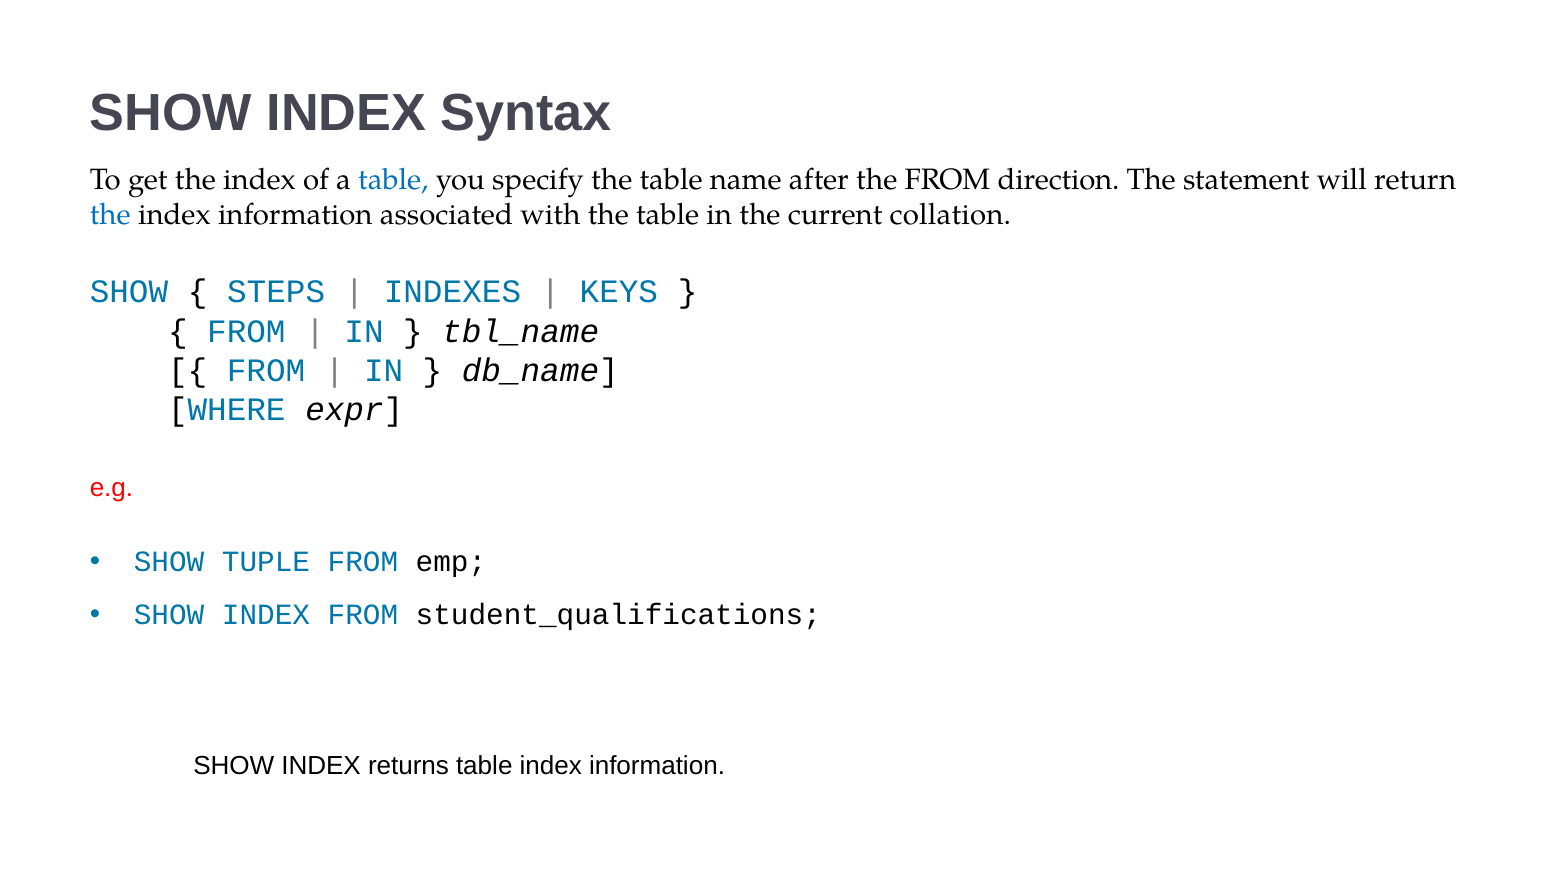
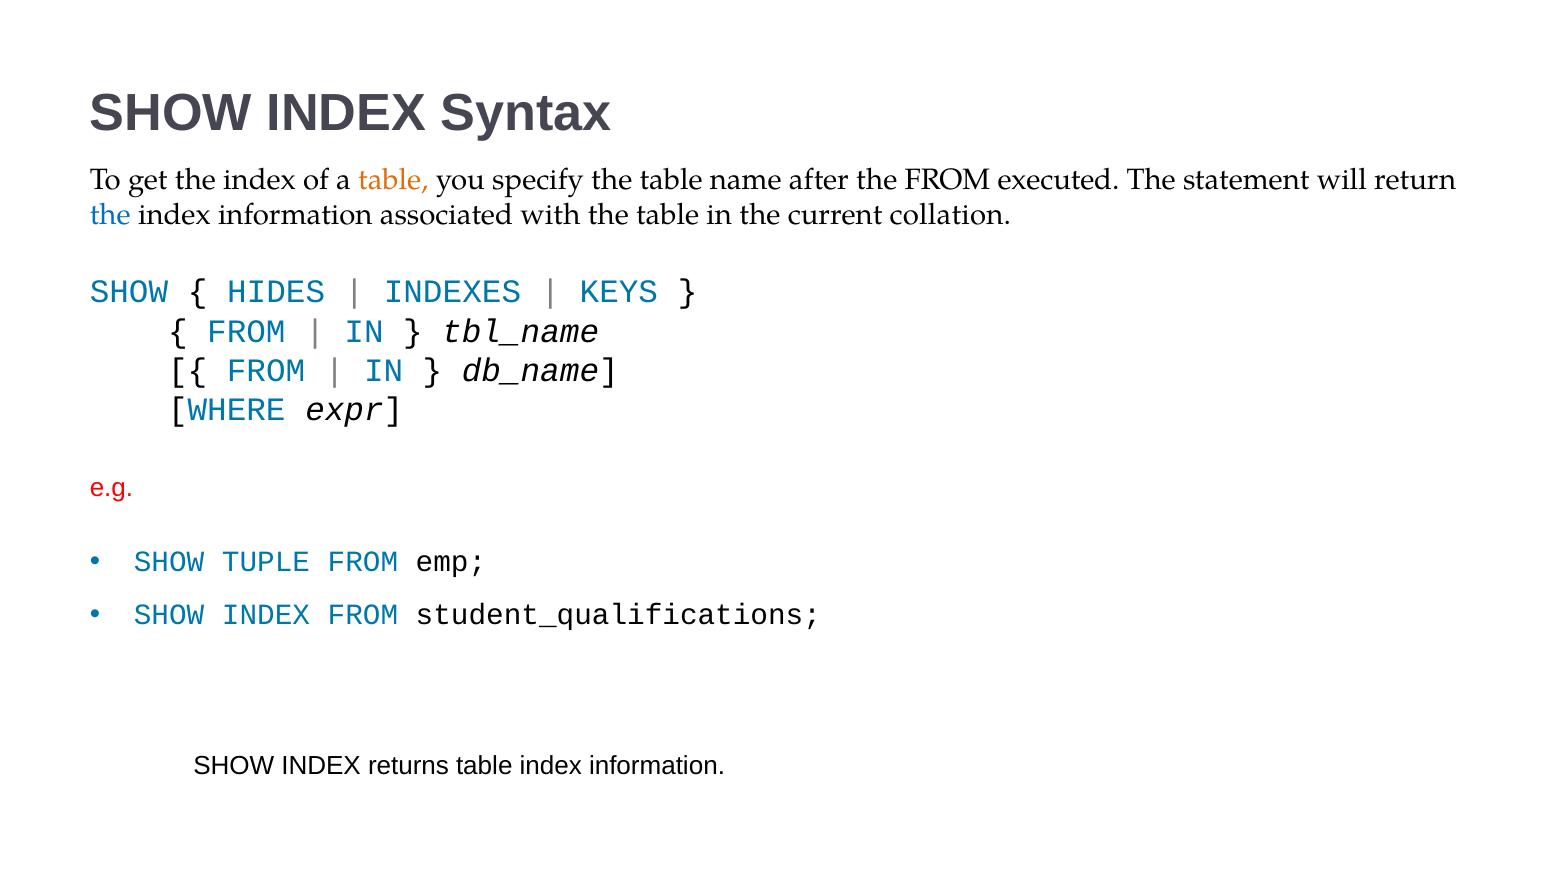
table colour: blue -> orange (393, 179)
direction: direction -> executed (1058, 179)
STEPS: STEPS -> HIDES (276, 292)
